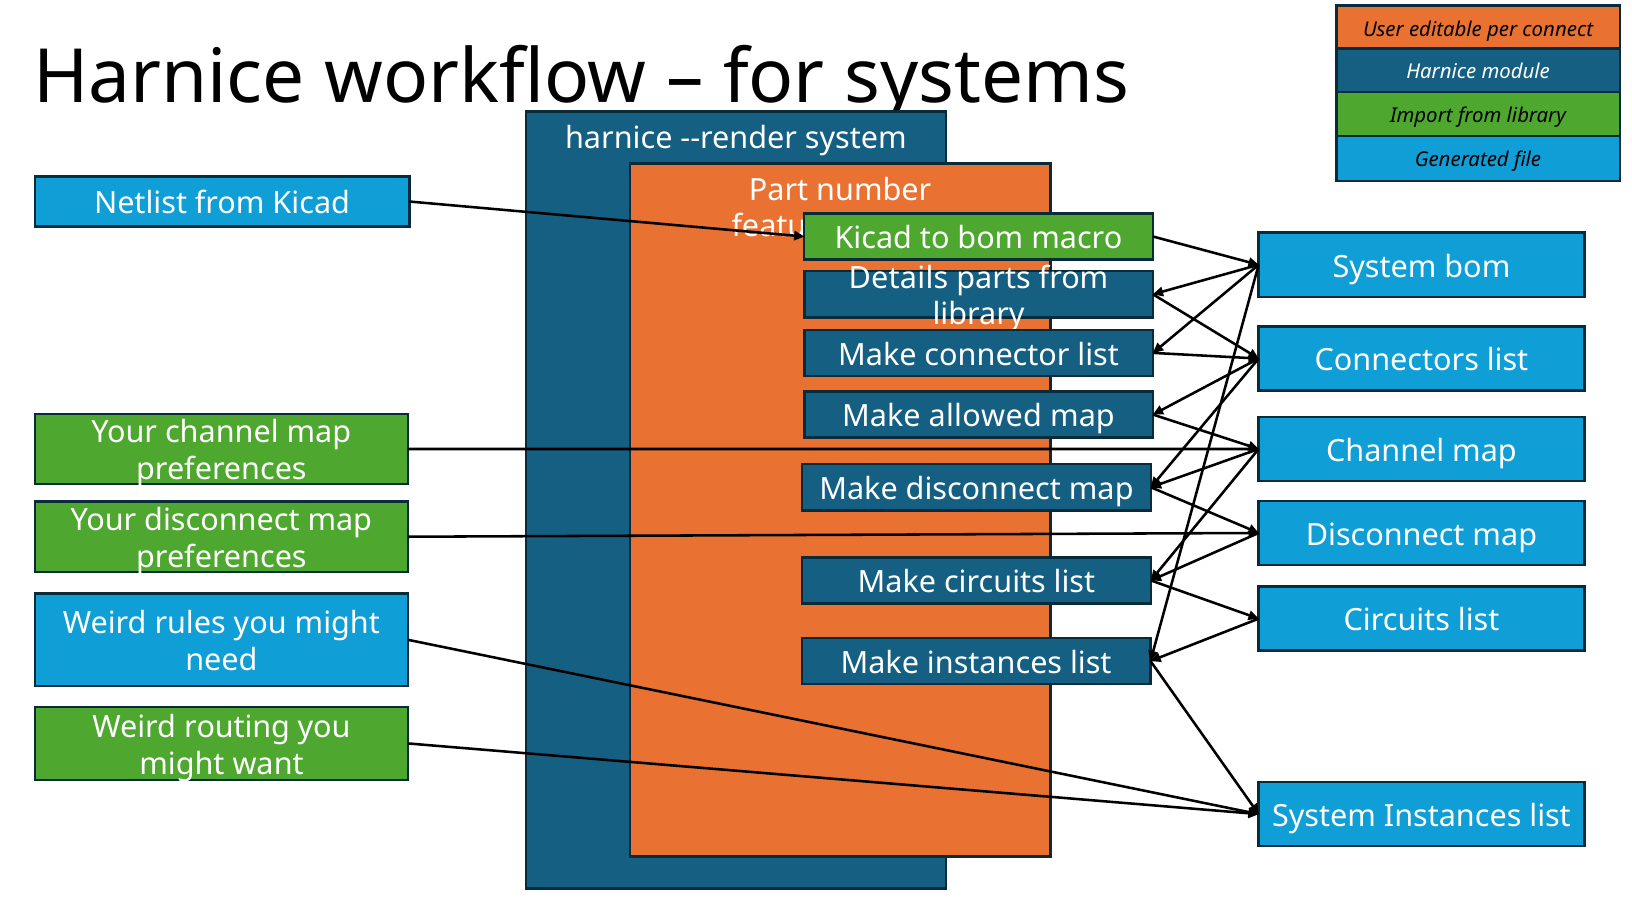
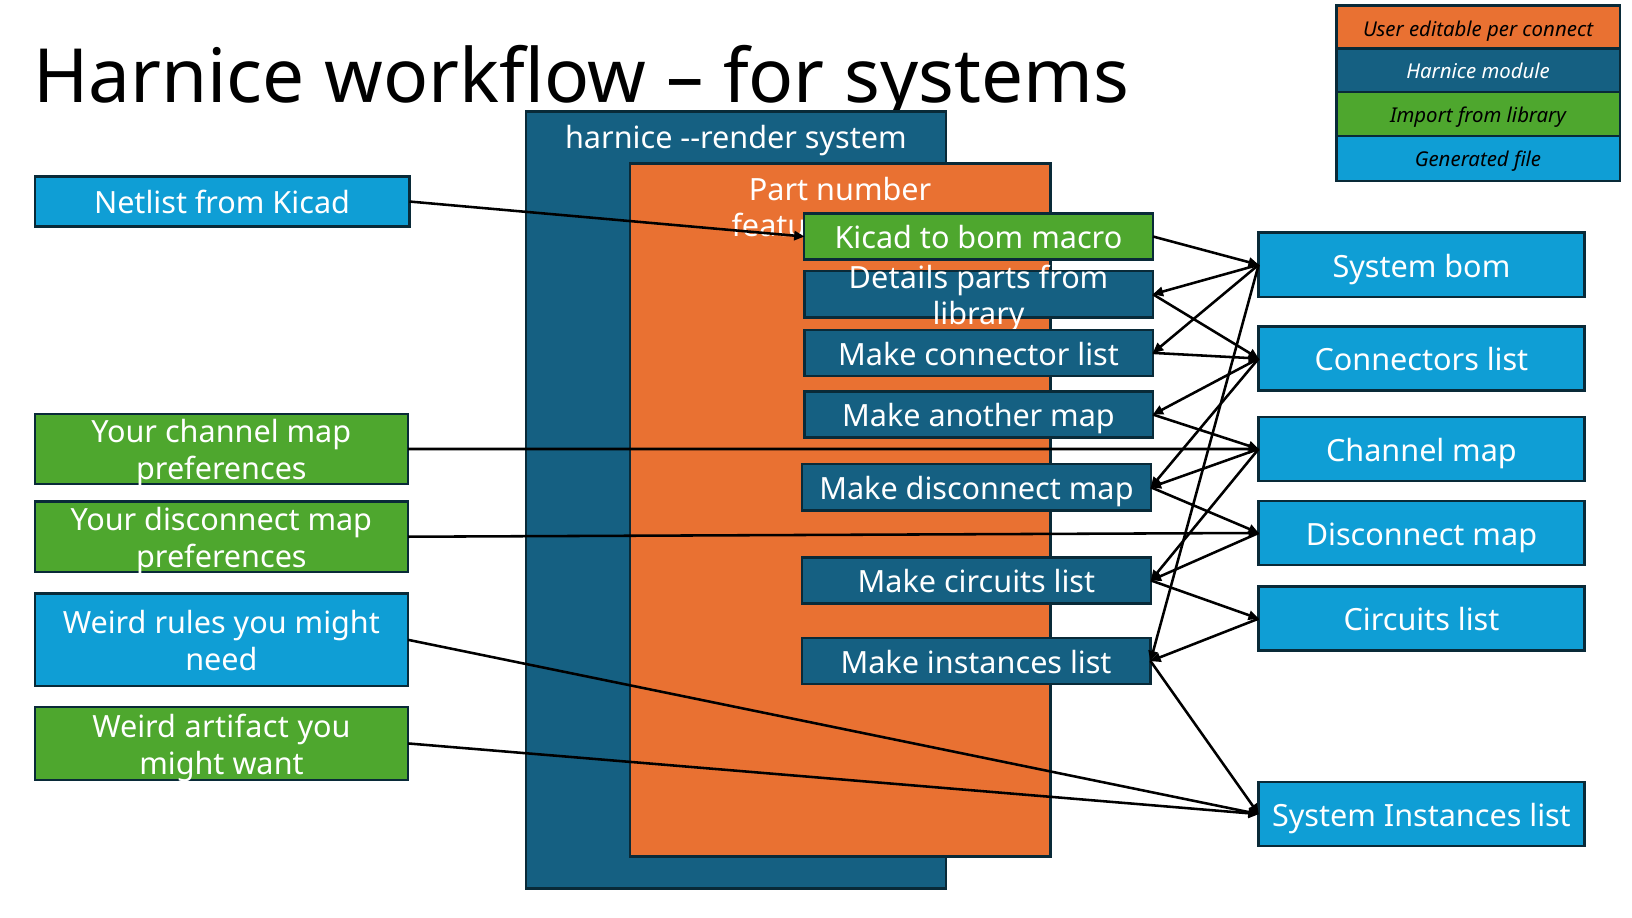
allowed: allowed -> another (985, 417)
routing: routing -> artifact (237, 727)
